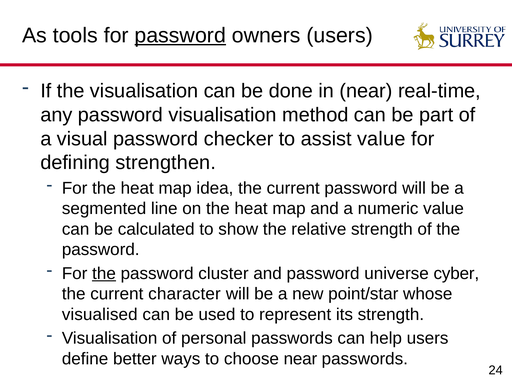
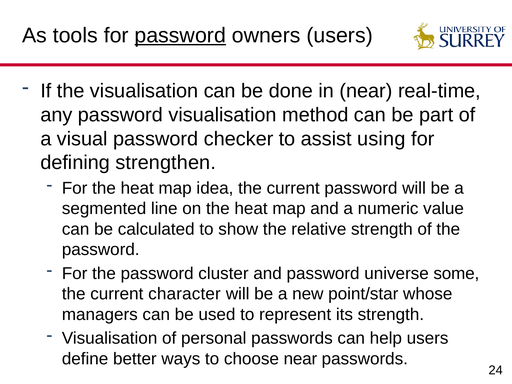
assist value: value -> using (381, 139)
the underline: present -> none (104, 273)
cyber: cyber -> some (456, 273)
visualised: visualised -> managers (100, 314)
